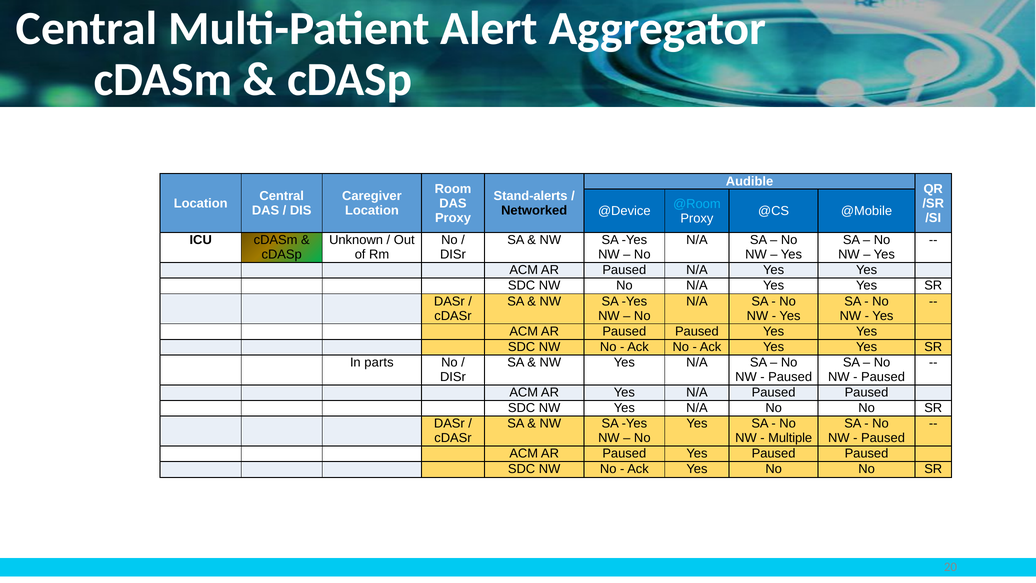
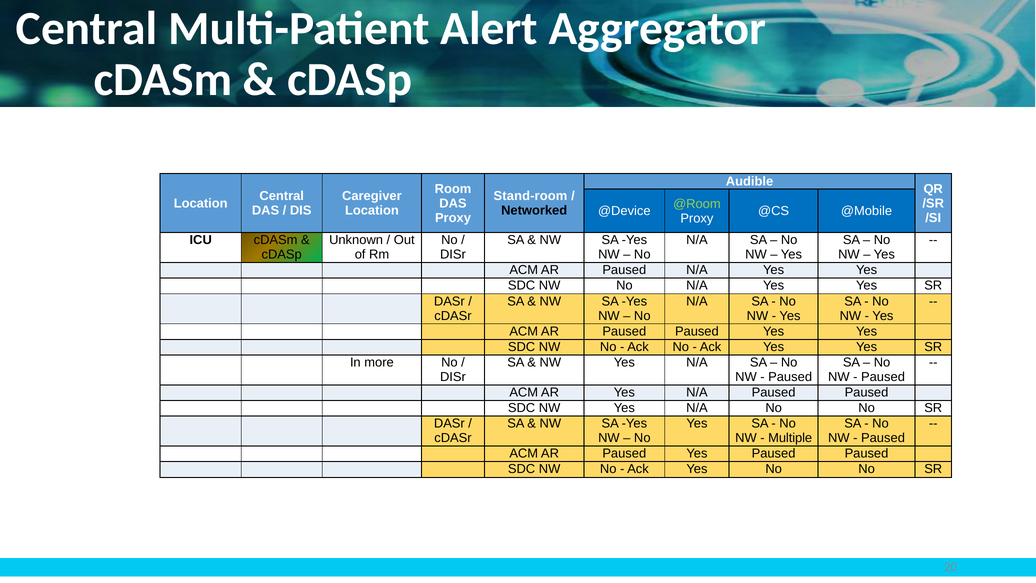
Stand-alerts: Stand-alerts -> Stand-room (530, 196)
@Room colour: light blue -> light green (697, 204)
parts: parts -> more (379, 362)
